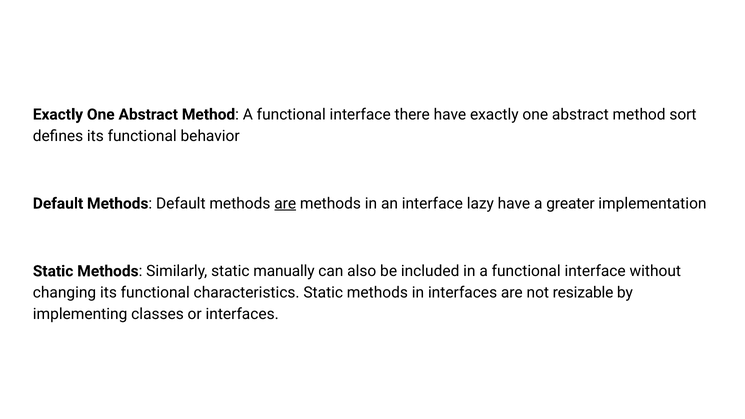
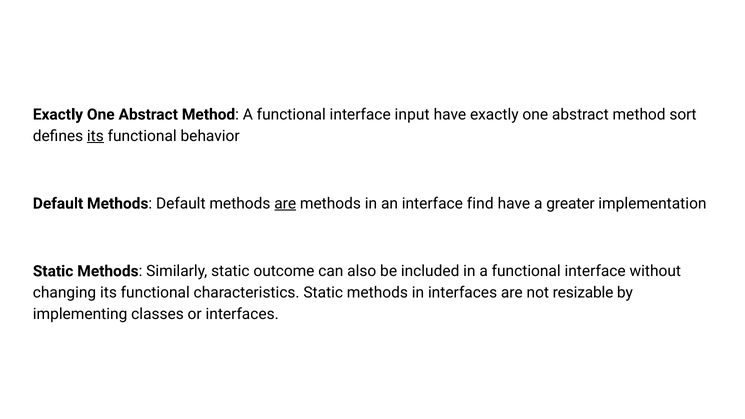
there: there -> input (412, 115)
its underline: none -> present (95, 136)
lazy: lazy -> find (480, 204)
manually: manually -> outcome (284, 271)
